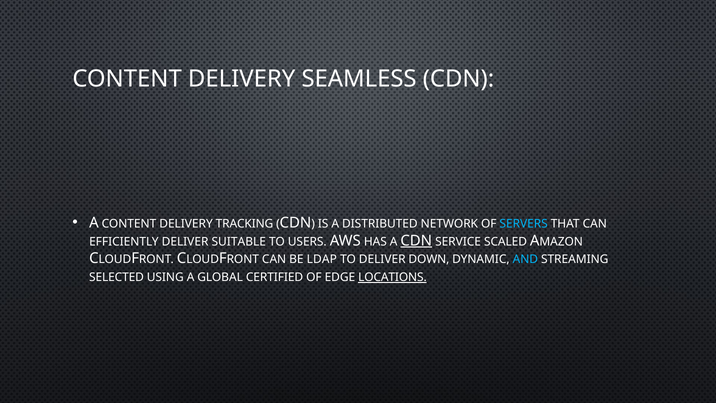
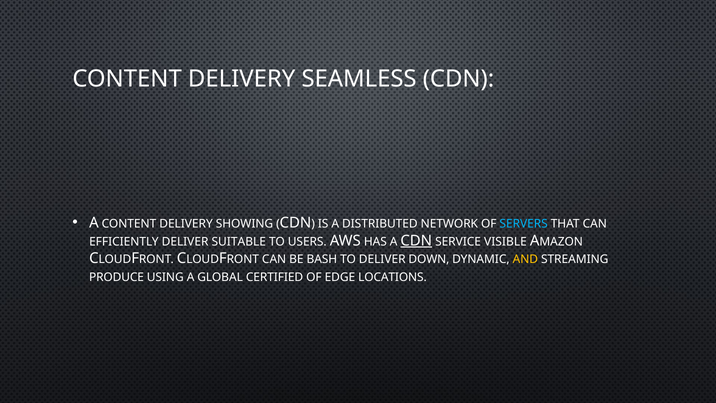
TRACKING: TRACKING -> SHOWING (244, 224)
SCALED: SCALED -> VISIBLE (505, 241)
LDAP: LDAP -> BASH (322, 259)
AND colour: light blue -> yellow (525, 259)
SELECTED: SELECTED -> PRODUCE (117, 277)
LOCATIONS underline: present -> none (392, 277)
